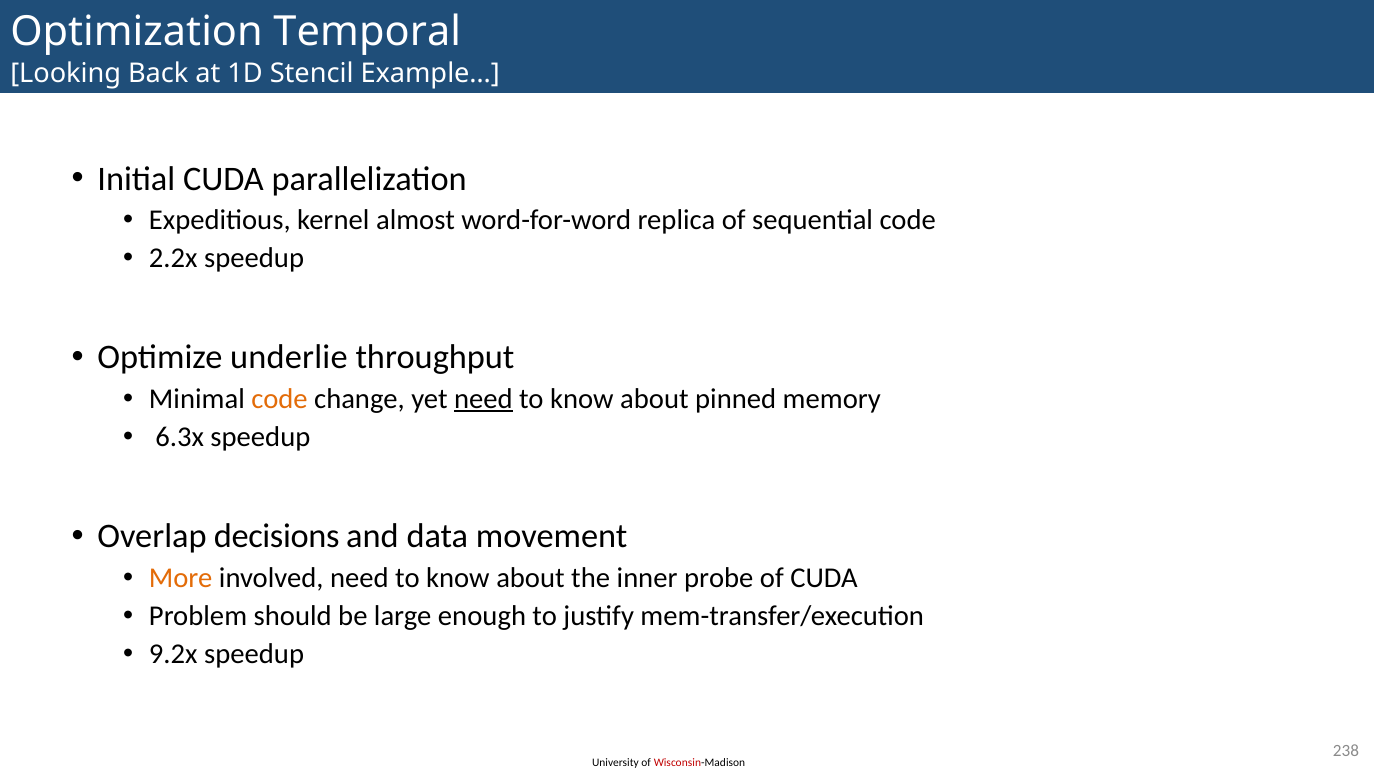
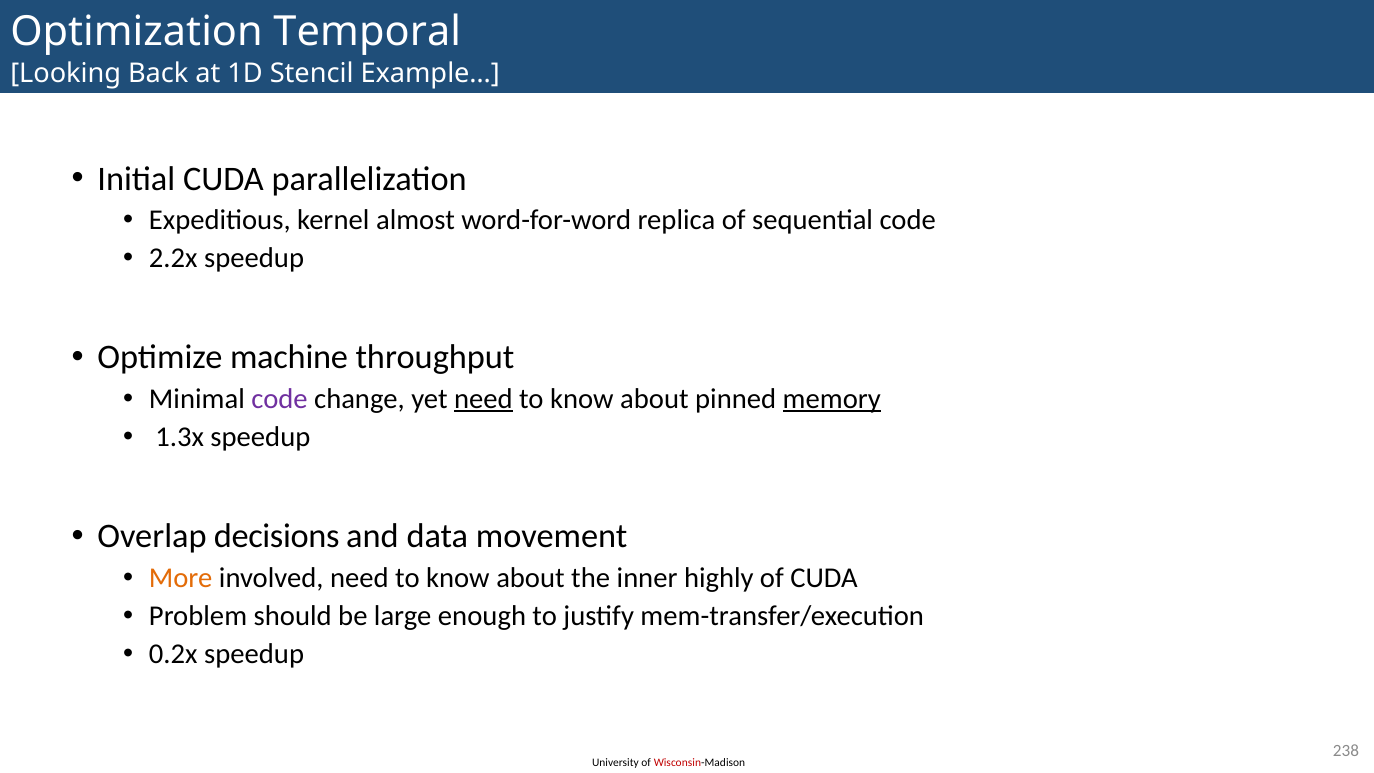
underlie: underlie -> machine (289, 358)
code colour: orange -> purple (279, 399)
memory underline: none -> present (832, 399)
6.3x: 6.3x -> 1.3x (180, 437)
probe: probe -> highly (719, 578)
9.2x: 9.2x -> 0.2x (173, 654)
